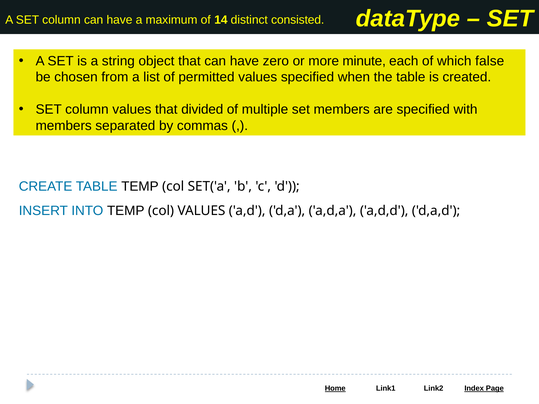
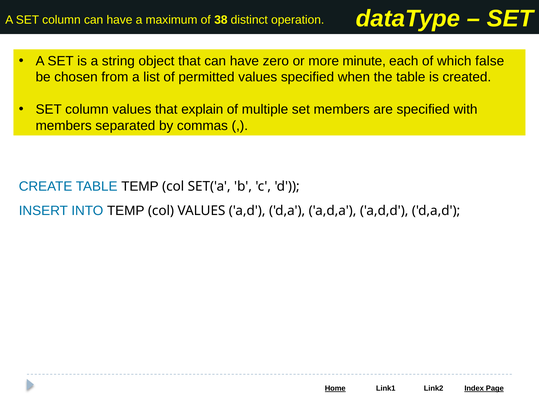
14: 14 -> 38 (221, 20)
consisted: consisted -> operation (298, 20)
divided: divided -> explain (202, 110)
